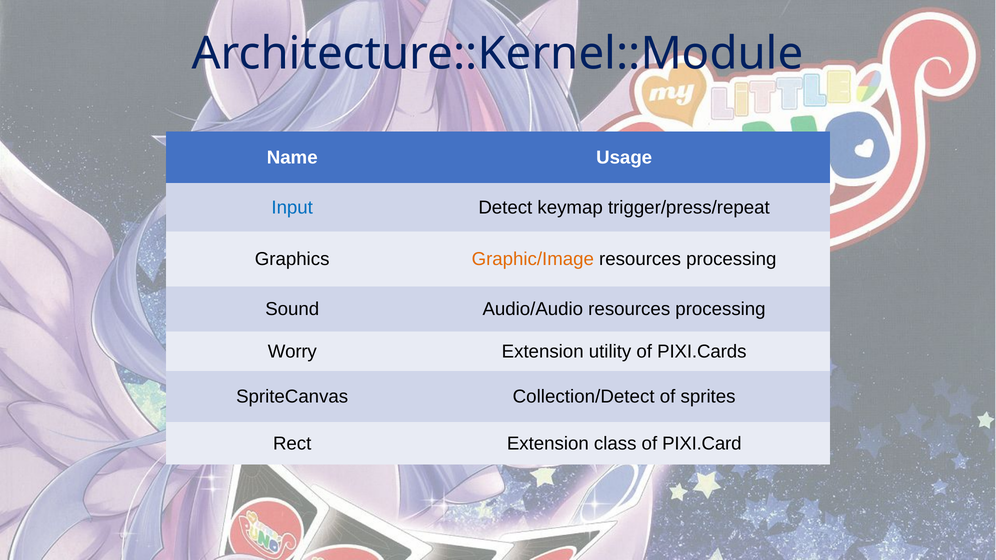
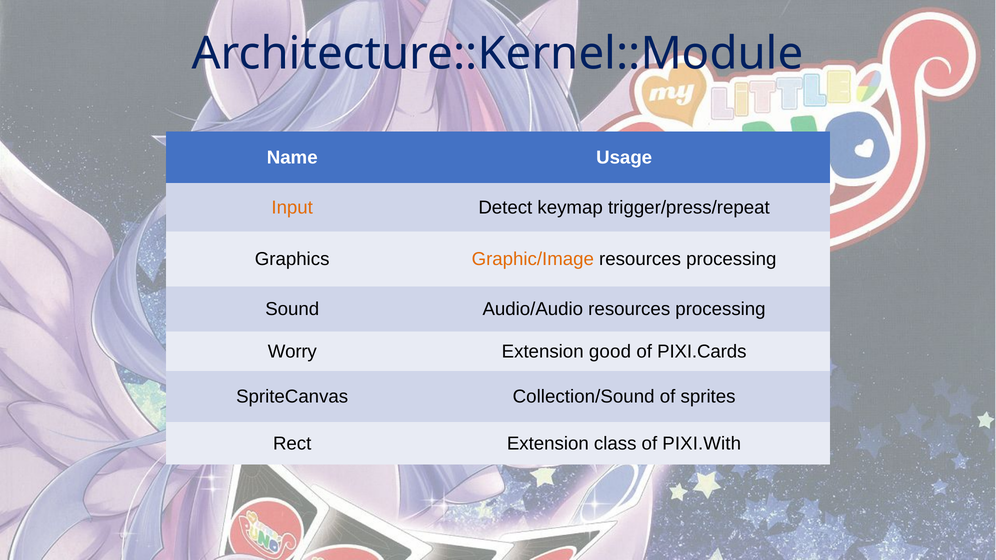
Input colour: blue -> orange (292, 208)
utility: utility -> good (610, 352)
Collection/Detect: Collection/Detect -> Collection/Sound (584, 397)
PIXI.Card: PIXI.Card -> PIXI.With (702, 444)
